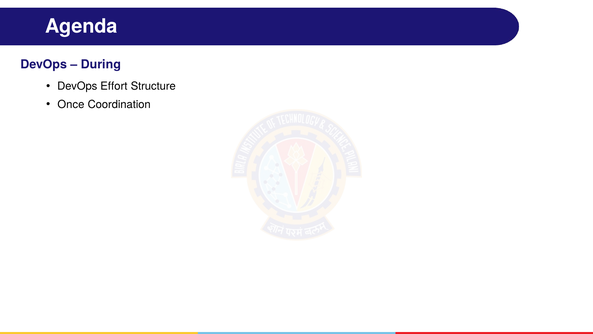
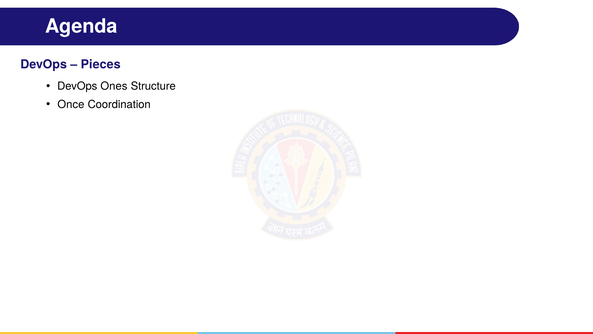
During: During -> Pieces (101, 64)
Effort: Effort -> Ones (114, 86)
